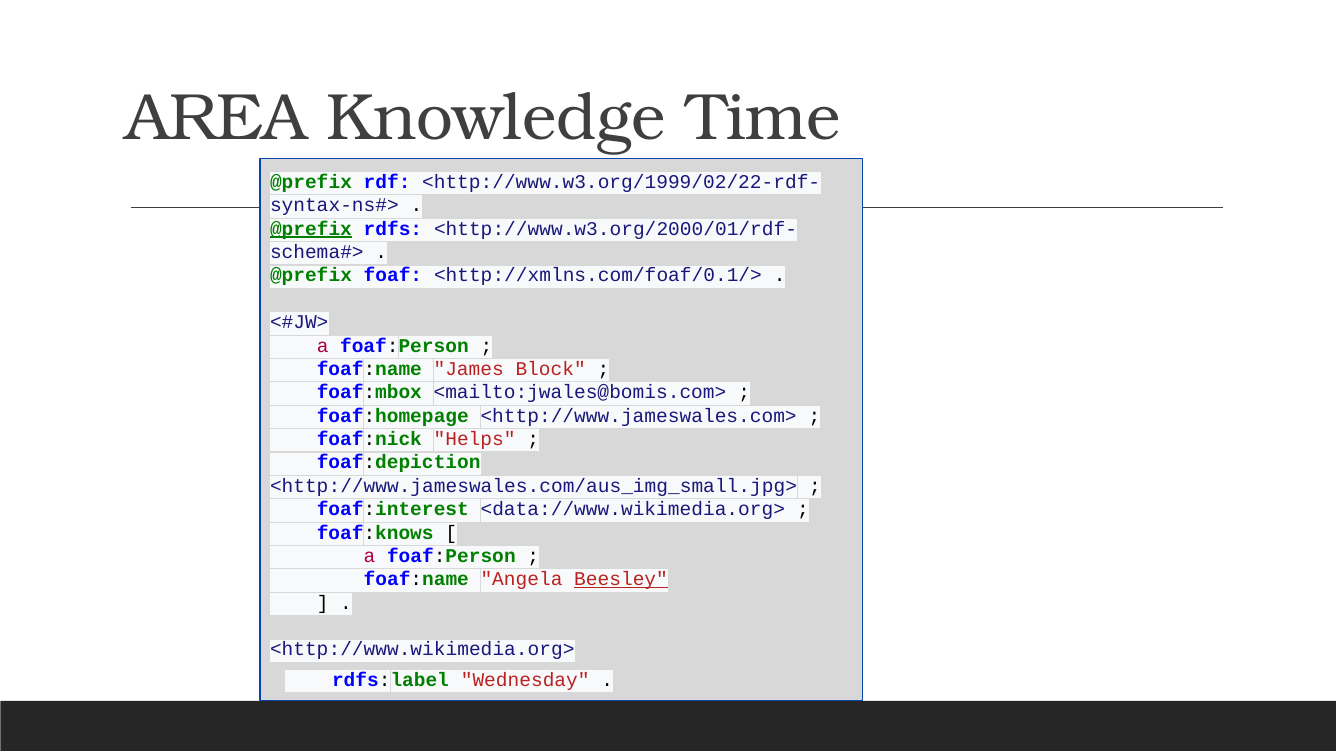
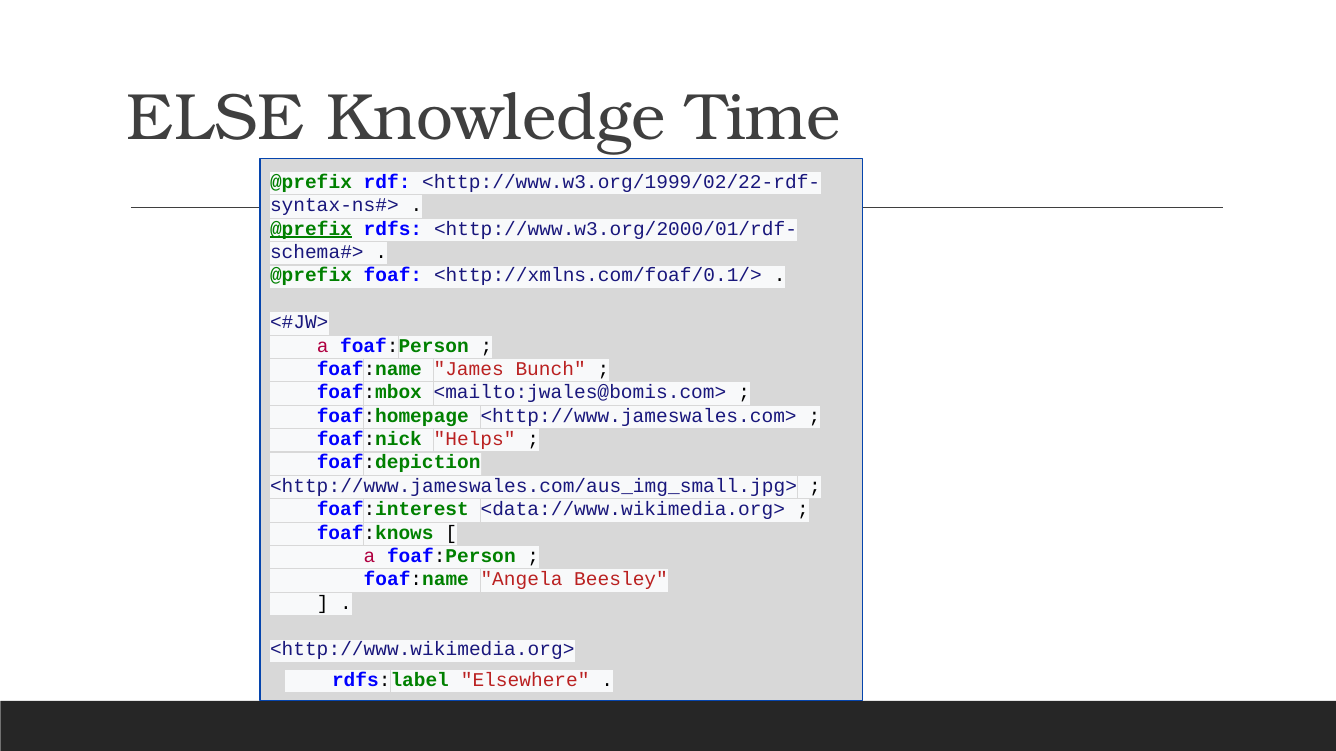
AREA: AREA -> ELSE (216, 118)
Block: Block -> Bunch (551, 369)
Beesley underline: present -> none (621, 580)
Wednesday: Wednesday -> Elsewhere (525, 680)
